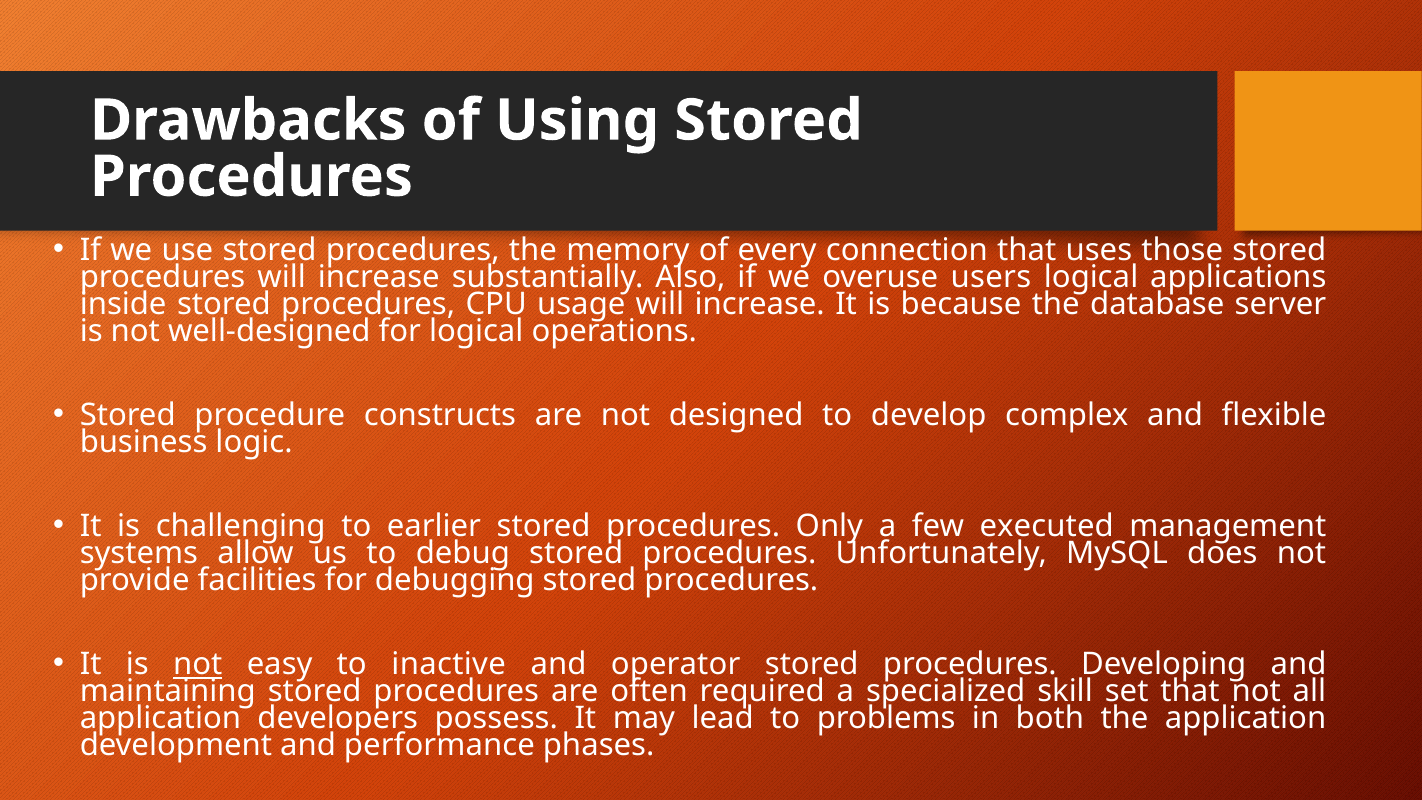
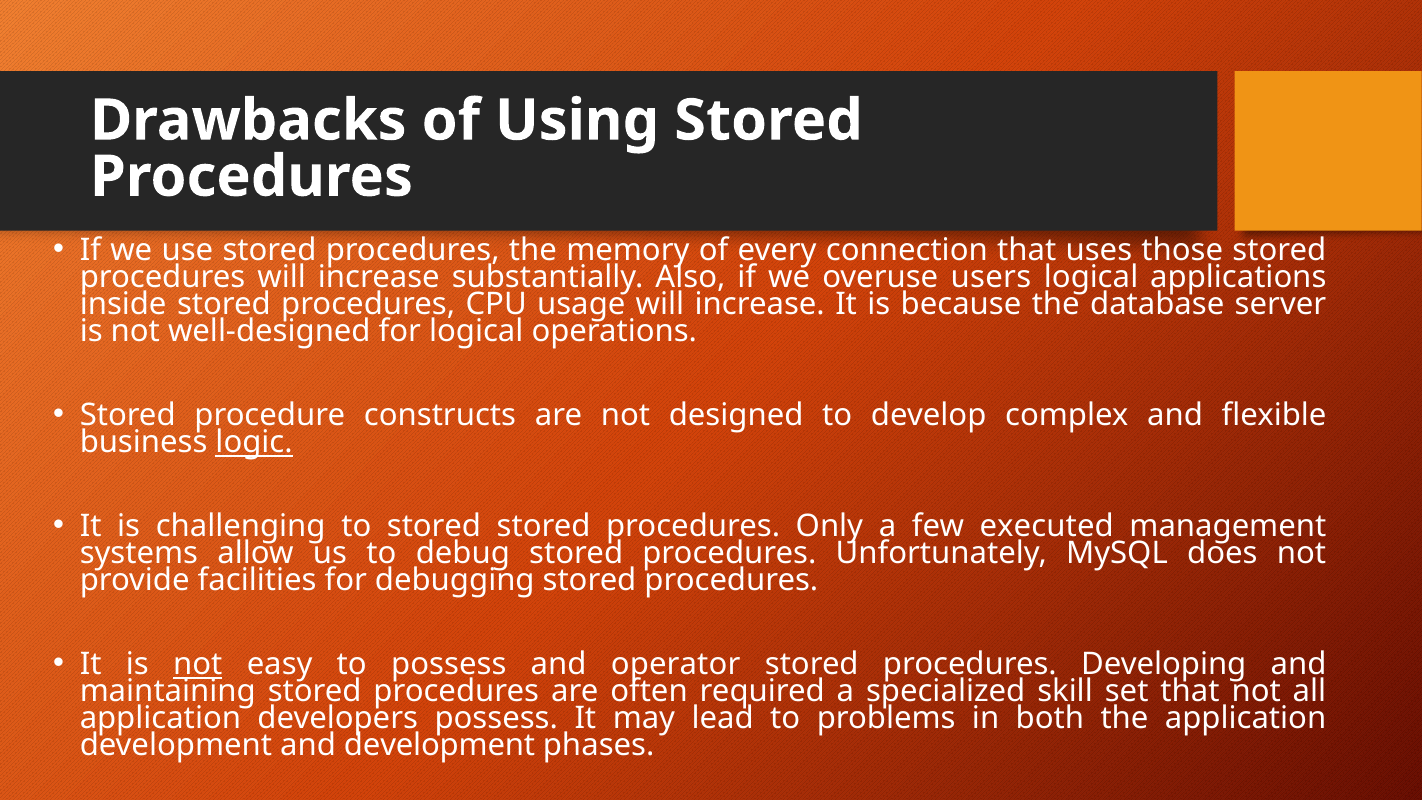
logic underline: none -> present (254, 442)
to earlier: earlier -> stored (434, 526)
to inactive: inactive -> possess (449, 664)
and performance: performance -> development (440, 745)
